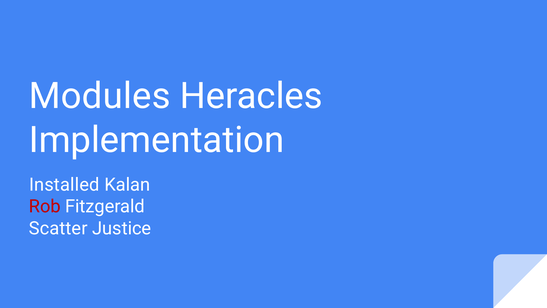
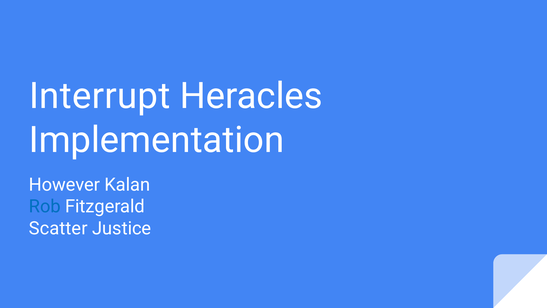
Modules: Modules -> Interrupt (100, 96)
Installed: Installed -> However (64, 185)
Rob colour: red -> blue (45, 206)
